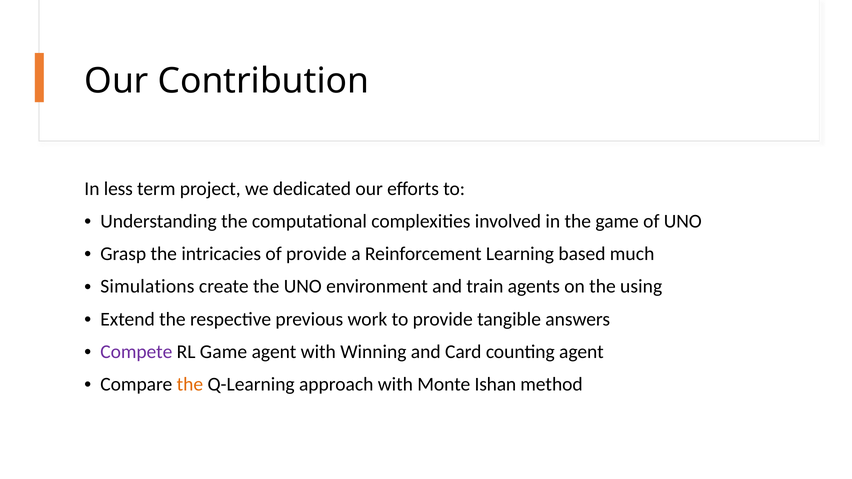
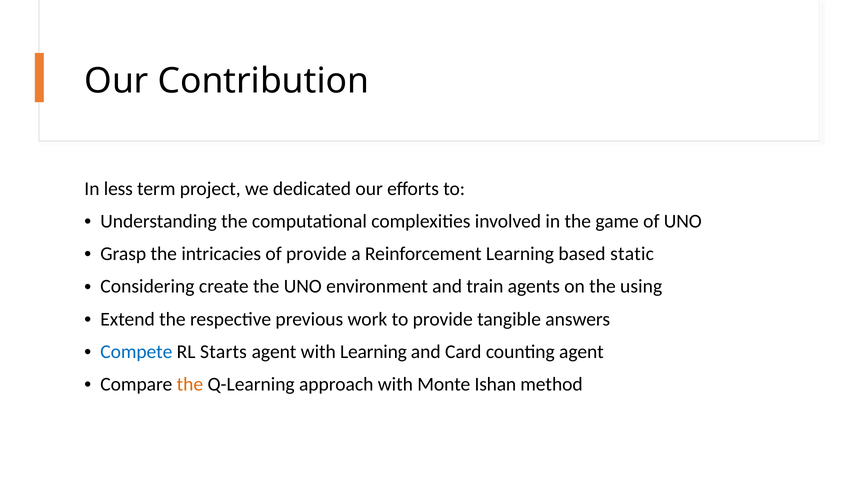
much: much -> static (632, 254)
Simulations: Simulations -> Considering (147, 287)
Compete colour: purple -> blue (136, 352)
RL Game: Game -> Starts (223, 352)
with Winning: Winning -> Learning (373, 352)
